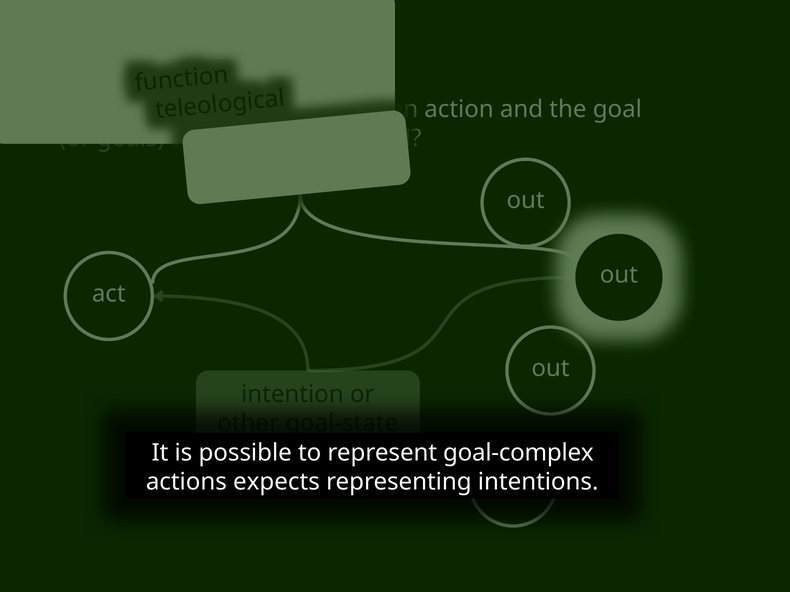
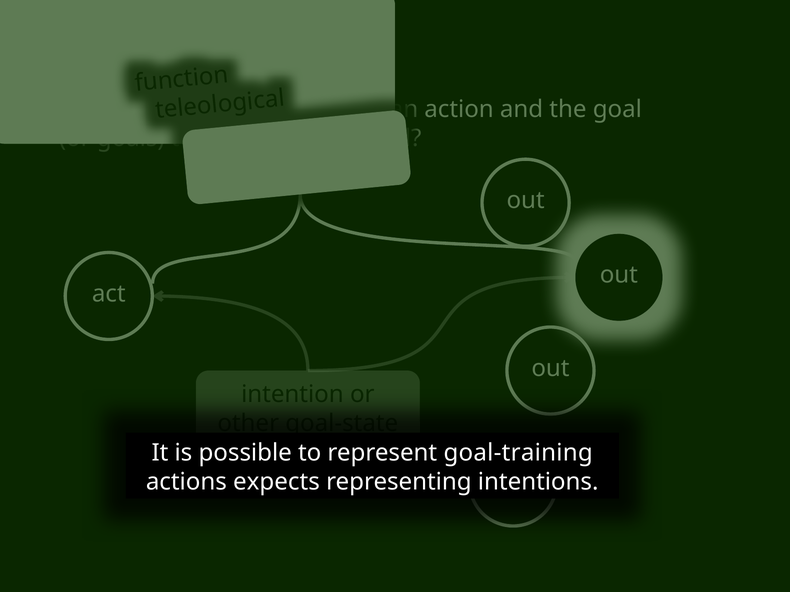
goal-complex: goal-complex -> goal-training (518, 453)
